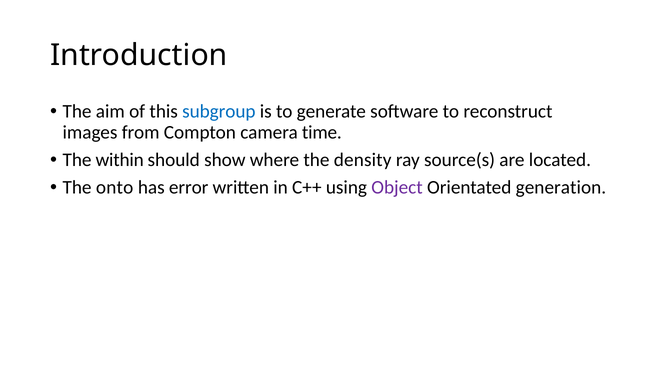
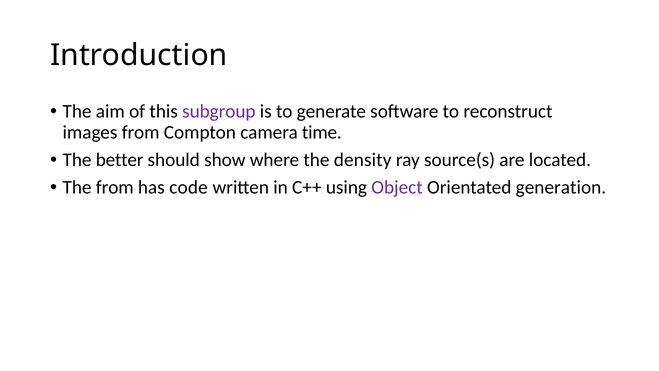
subgroup colour: blue -> purple (219, 111)
within: within -> better (120, 160)
The onto: onto -> from (115, 187)
error: error -> code (189, 187)
